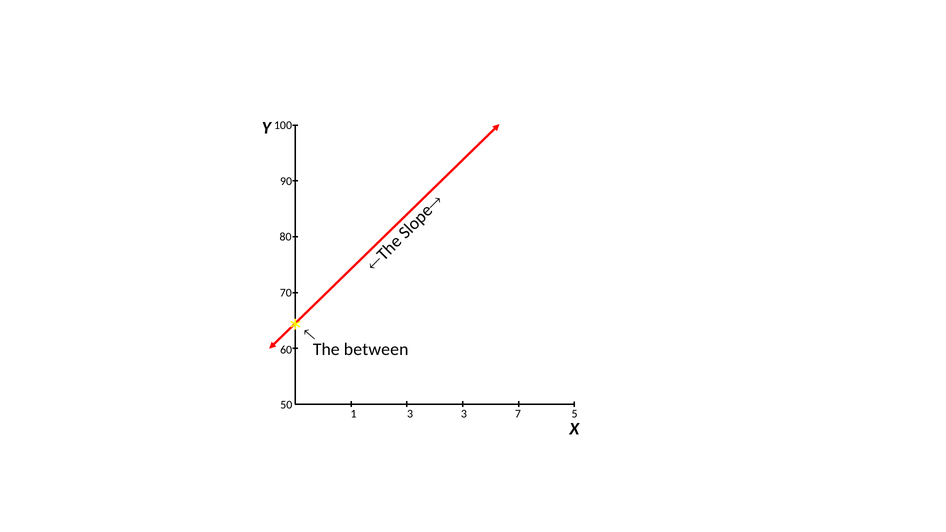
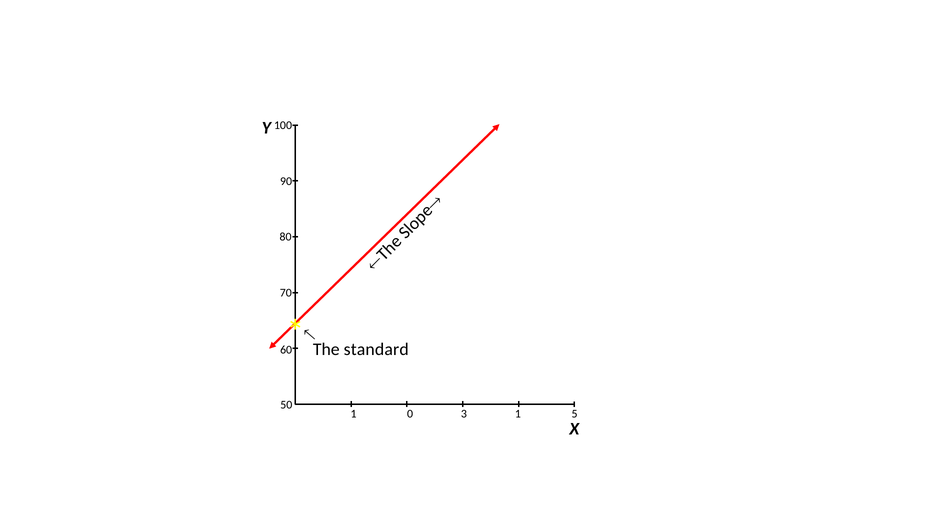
between: between -> standard (376, 350)
1 3: 3 -> 0 (410, 414)
3 7: 7 -> 1 (518, 414)
